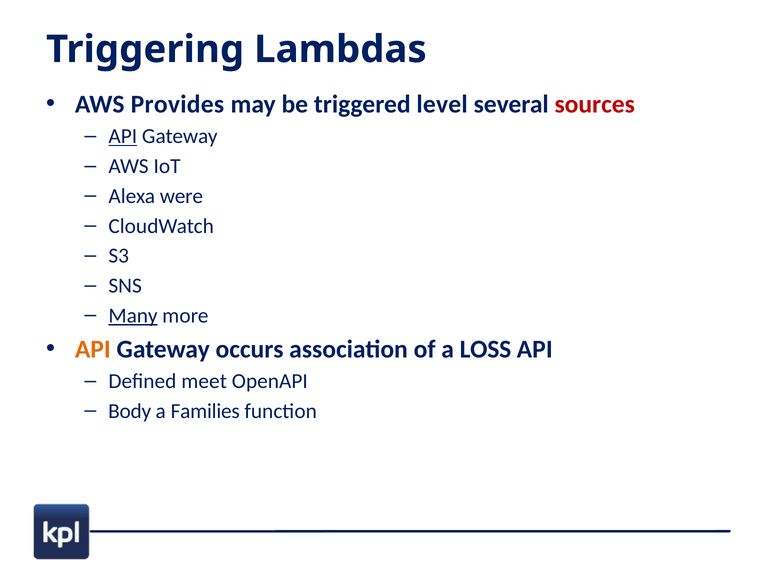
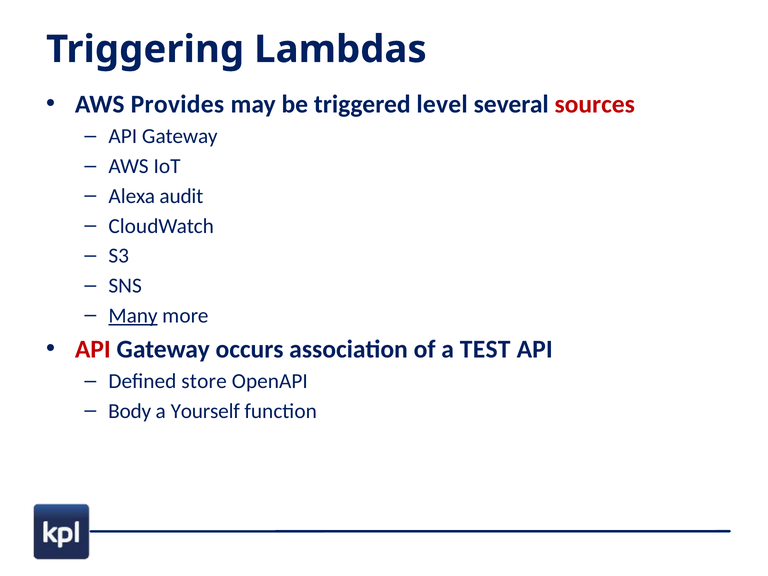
API underline: present -> none (123, 136)
were: were -> audit (181, 196)
API colour: orange -> red (93, 349)
LOSS: LOSS -> TEST (485, 349)
meet: meet -> store (204, 381)
Families: Families -> Yourself (205, 411)
